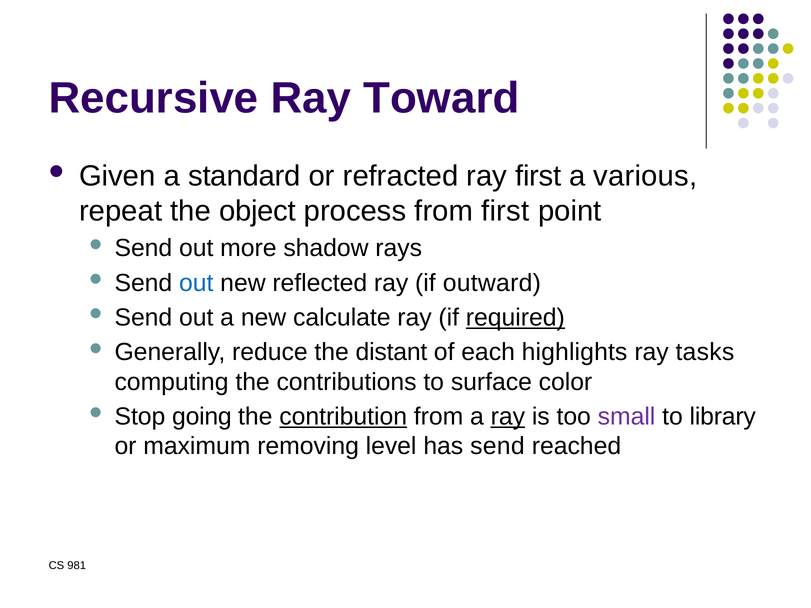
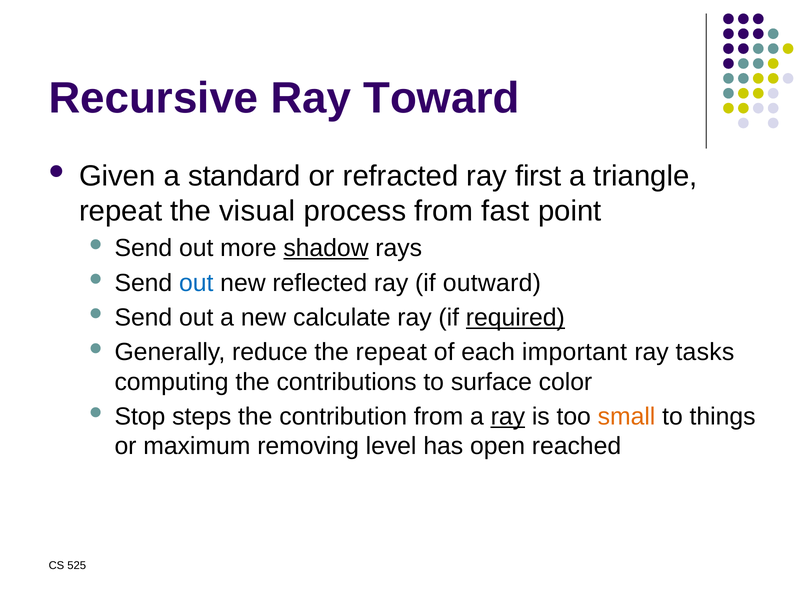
various: various -> triangle (645, 176)
object: object -> visual (257, 211)
from first: first -> fast (505, 211)
shadow underline: none -> present (326, 248)
the distant: distant -> repeat (391, 352)
highlights: highlights -> important (574, 352)
going: going -> steps (202, 417)
contribution underline: present -> none (343, 417)
small colour: purple -> orange (627, 417)
library: library -> things (723, 417)
has send: send -> open (498, 446)
981: 981 -> 525 (77, 566)
